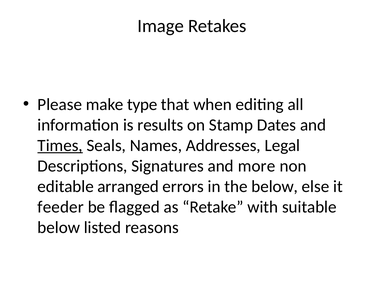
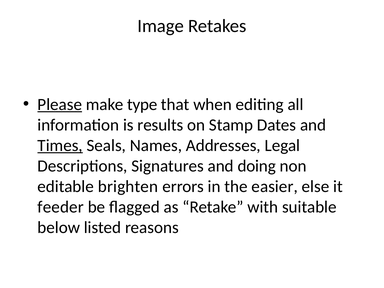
Please underline: none -> present (60, 104)
more: more -> doing (257, 166)
arranged: arranged -> brighten (128, 186)
the below: below -> easier (275, 186)
